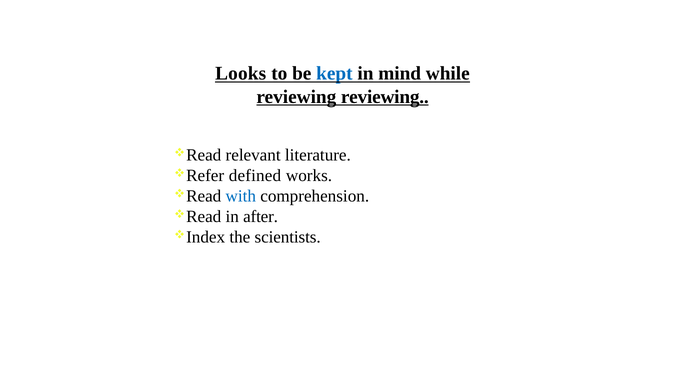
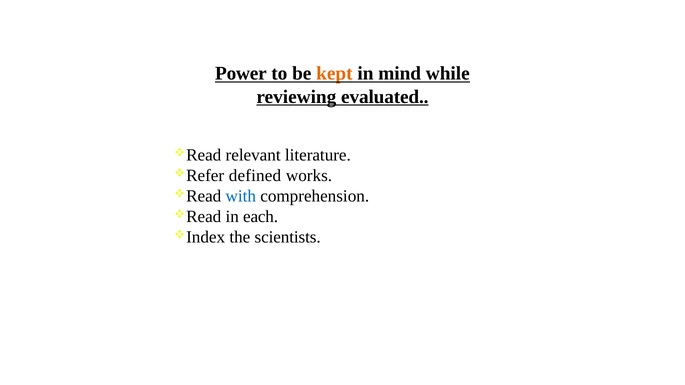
Looks: Looks -> Power (241, 74)
kept colour: blue -> orange (334, 74)
reviewing reviewing: reviewing -> evaluated (385, 97)
after: after -> each (261, 217)
